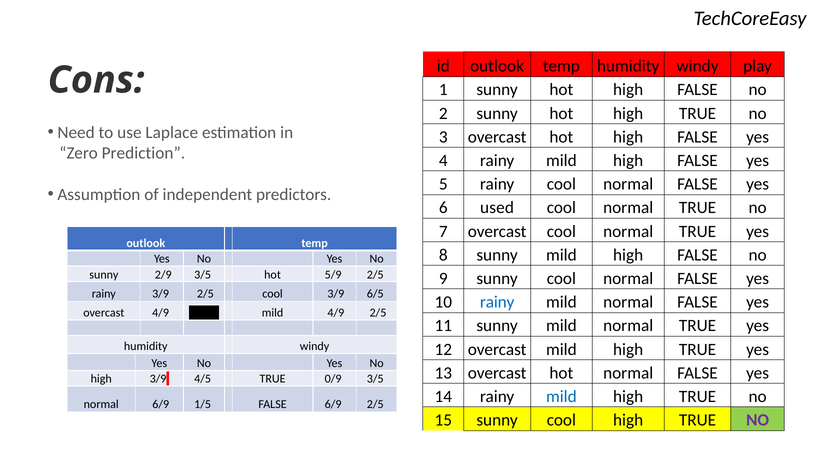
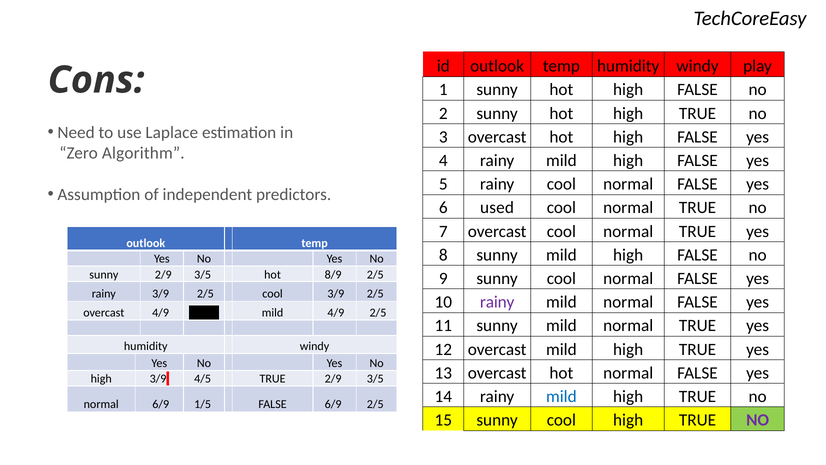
Prediction: Prediction -> Algorithm (143, 153)
5/9: 5/9 -> 8/9 (333, 274)
cool 3/9 6/5: 6/5 -> 2/5 (375, 294)
rainy colour: blue -> purple (497, 302)
TRUE 0/9: 0/9 -> 2/9 (333, 379)
